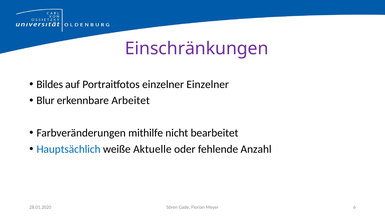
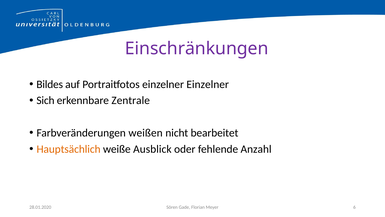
Blur: Blur -> Sich (45, 100)
Arbeitet: Arbeitet -> Zentrale (131, 100)
mithilfe: mithilfe -> weißen (146, 133)
Hauptsächlich colour: blue -> orange (69, 149)
Aktuelle: Aktuelle -> Ausblick (152, 149)
